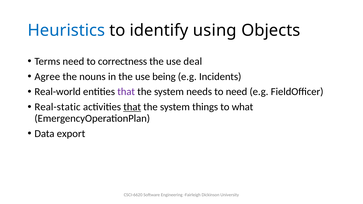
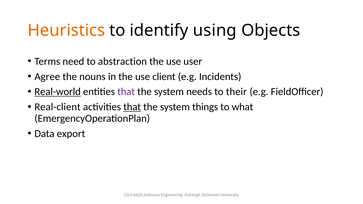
Heuristics colour: blue -> orange (66, 30)
correctness: correctness -> abstraction (122, 61)
deal: deal -> user (193, 61)
being: being -> client (164, 77)
Real-world underline: none -> present (58, 92)
to need: need -> their (236, 92)
Real-static: Real-static -> Real-client (58, 107)
